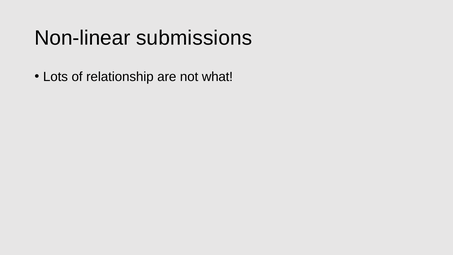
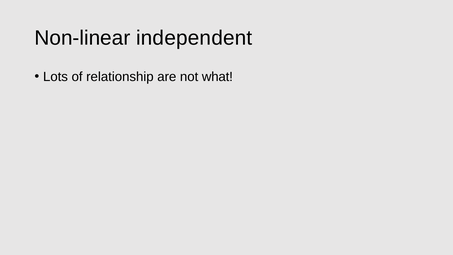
submissions: submissions -> independent (194, 38)
